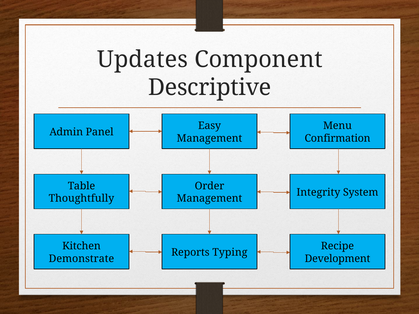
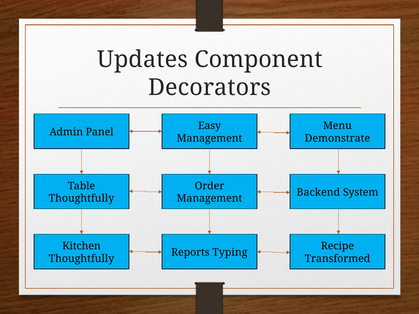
Descriptive: Descriptive -> Decorators (210, 87)
Confirmation: Confirmation -> Demonstrate (337, 138)
Integrity: Integrity -> Backend (318, 192)
Demonstrate: Demonstrate -> Thoughtfully (81, 259)
Development: Development -> Transformed (337, 259)
